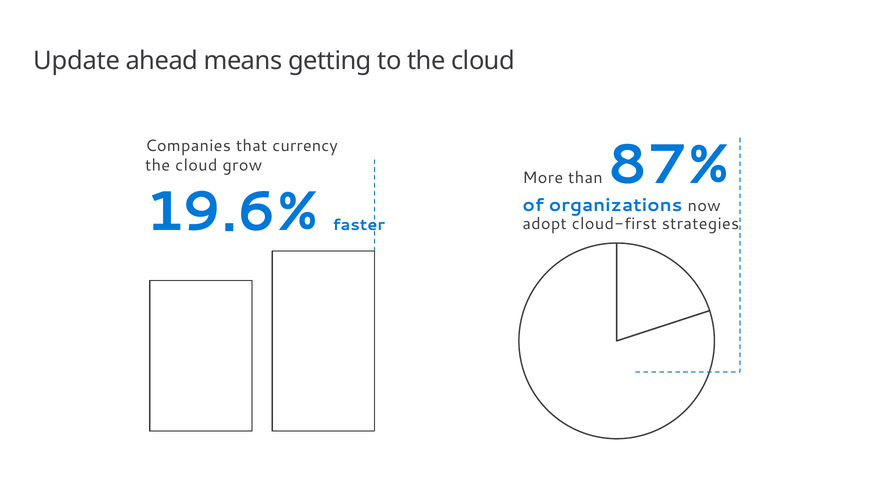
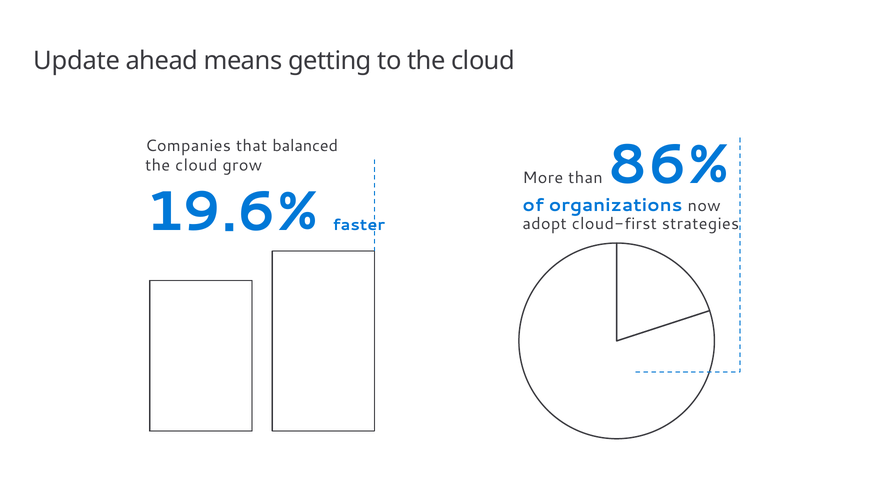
currency: currency -> balanced (305, 146)
87%: 87% -> 86% (668, 165)
